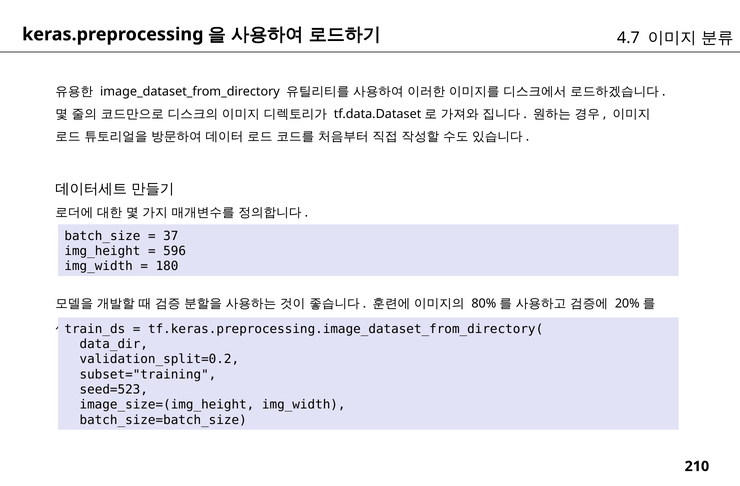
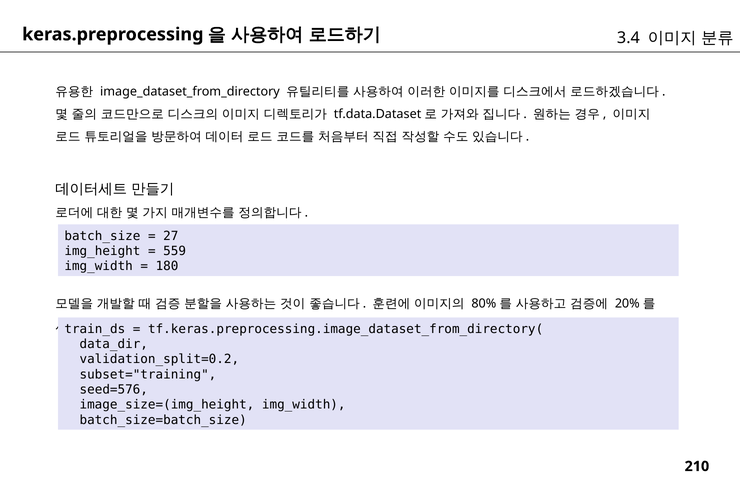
4.7: 4.7 -> 3.4 (628, 38)
37: 37 -> 27 (171, 236)
596: 596 -> 559 (175, 251)
seed=523: seed=523 -> seed=576 (114, 390)
